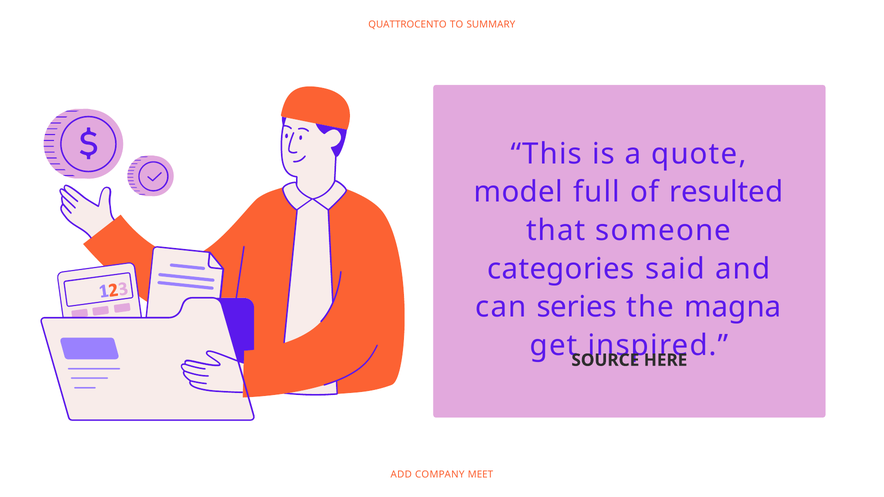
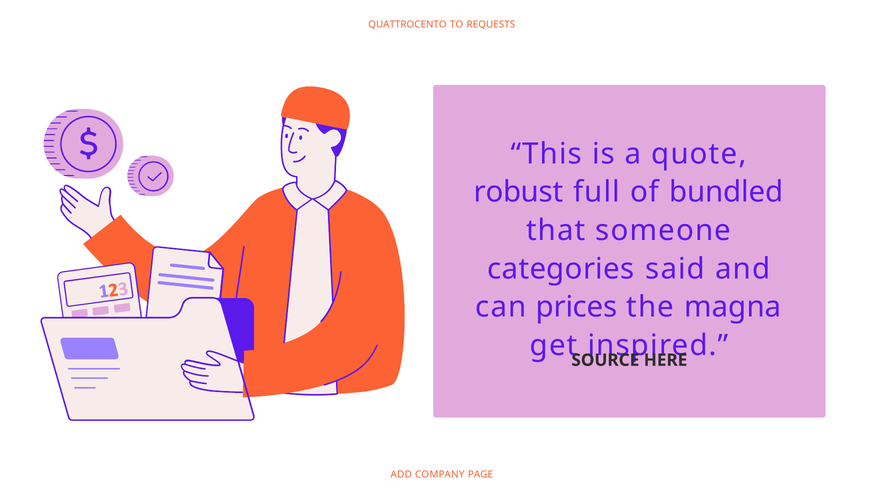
SUMMARY: SUMMARY -> REQUESTS (491, 24)
model: model -> robust (519, 192)
resulted: resulted -> bundled (726, 192)
series: series -> prices (577, 307)
MEET: MEET -> PAGE (480, 475)
